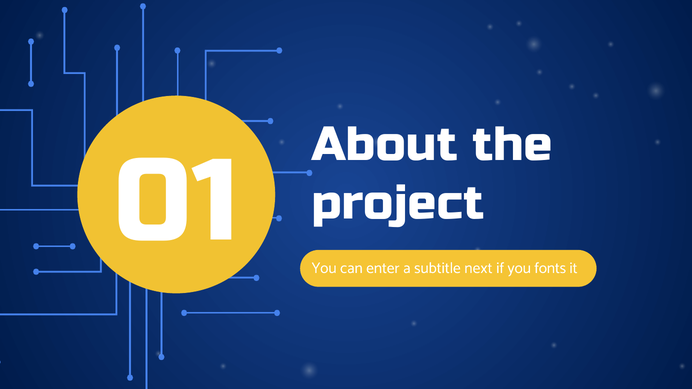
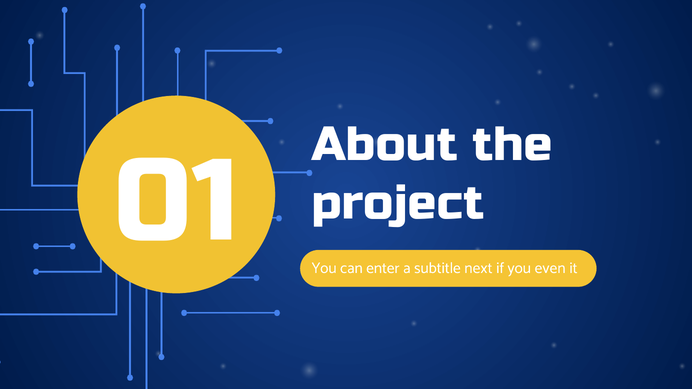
fonts: fonts -> even (550, 268)
